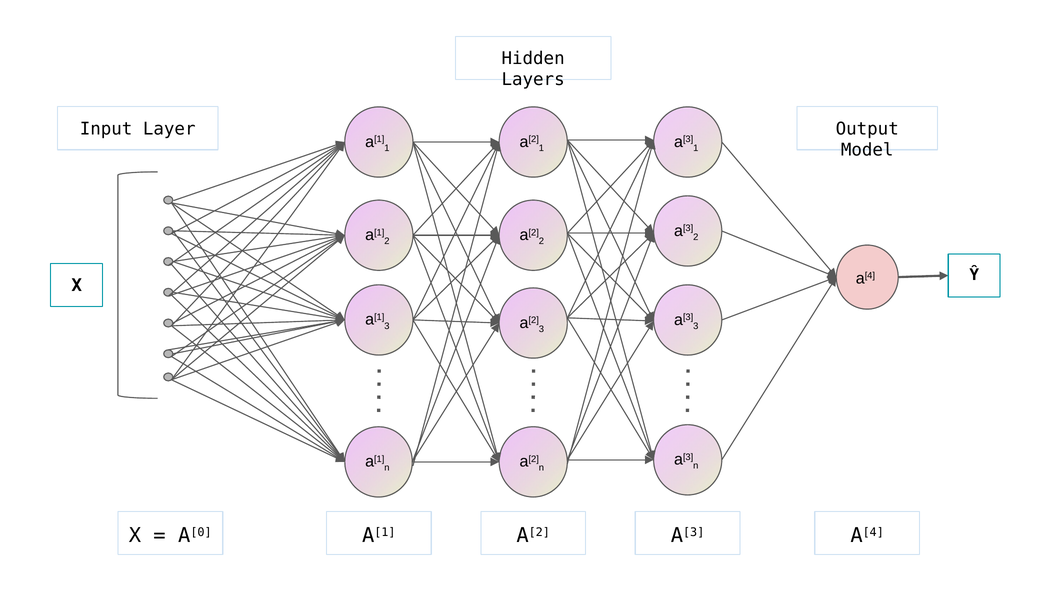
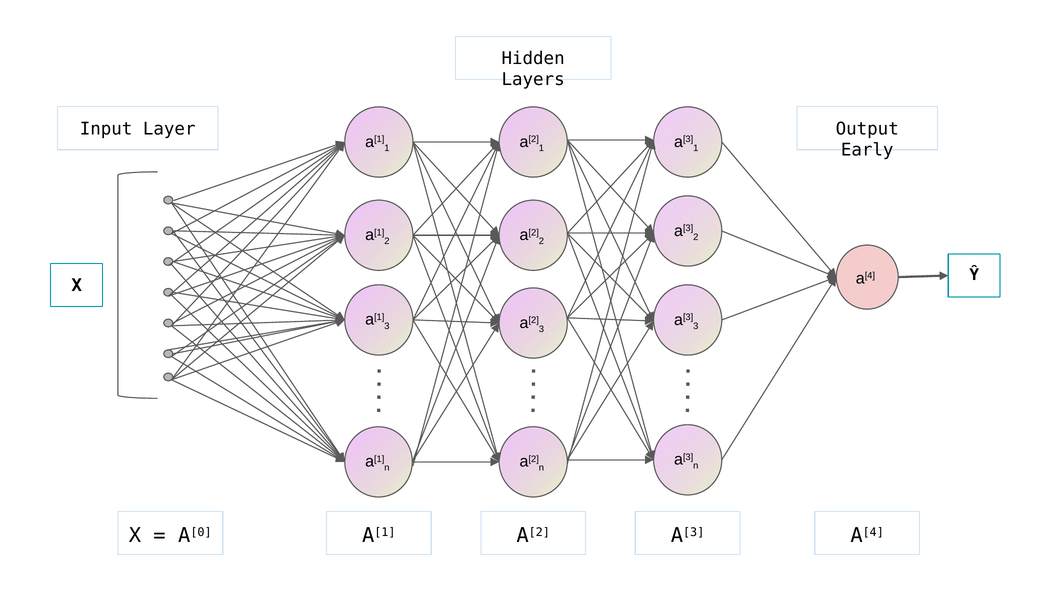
Model: Model -> Early (867, 150)
